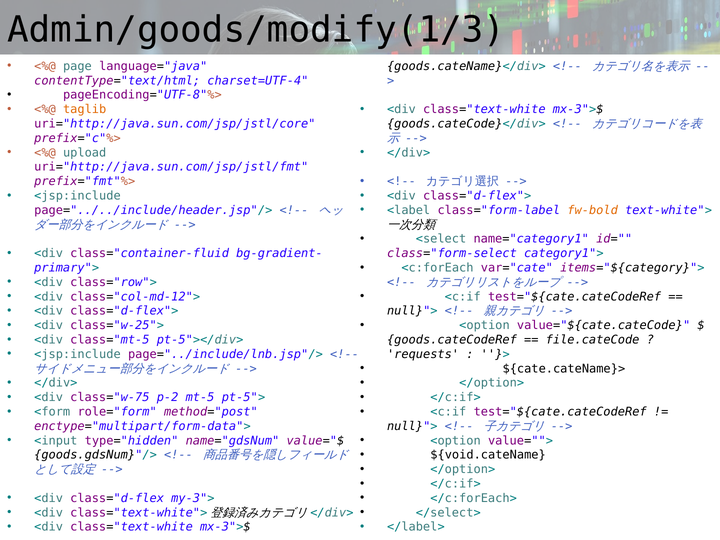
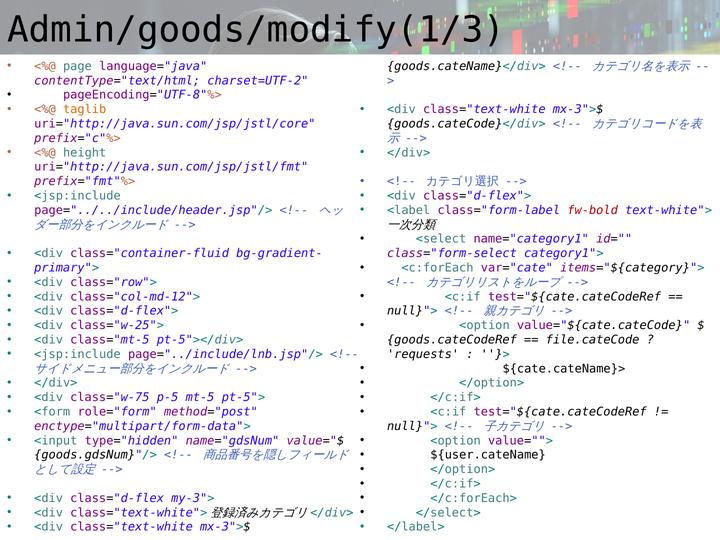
charset=UTF-4: charset=UTF-4 -> charset=UTF-2 (258, 81)
upload: upload -> height (85, 153)
fw-bold colour: orange -> red (593, 210)
p-2: p-2 -> p-5 (168, 397)
${void.cateName: ${void.cateName -> ${user.cateName (488, 455)
